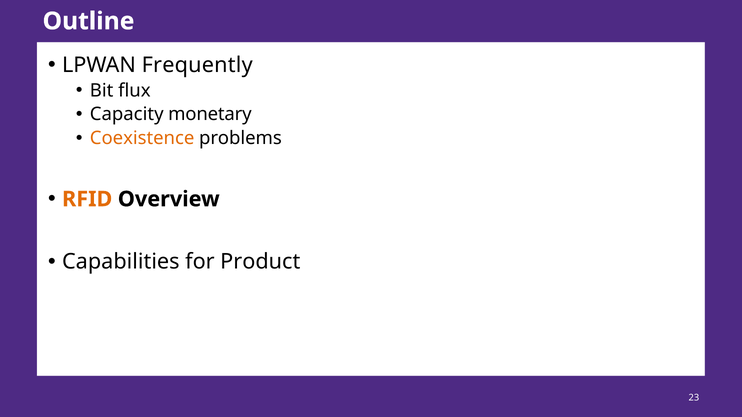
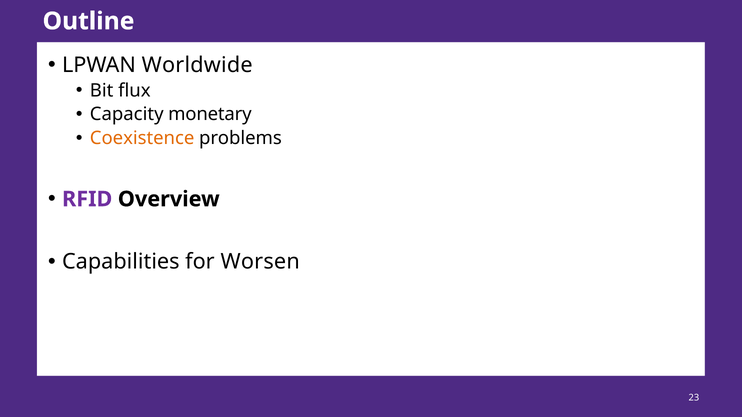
Frequently: Frequently -> Worldwide (197, 65)
RFID colour: orange -> purple (87, 199)
Product: Product -> Worsen (260, 262)
